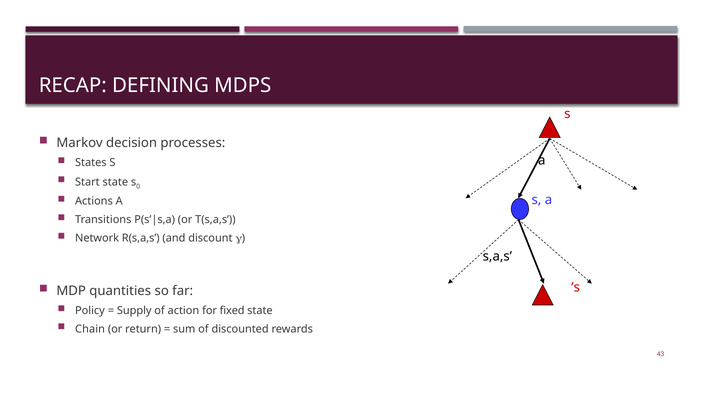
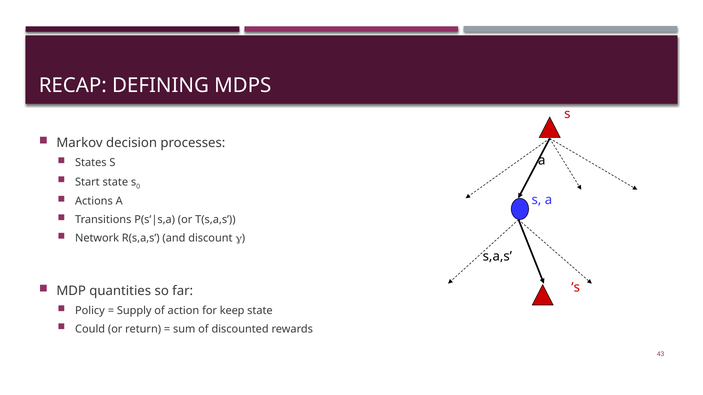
fixed: fixed -> keep (232, 311)
Chain: Chain -> Could (90, 329)
